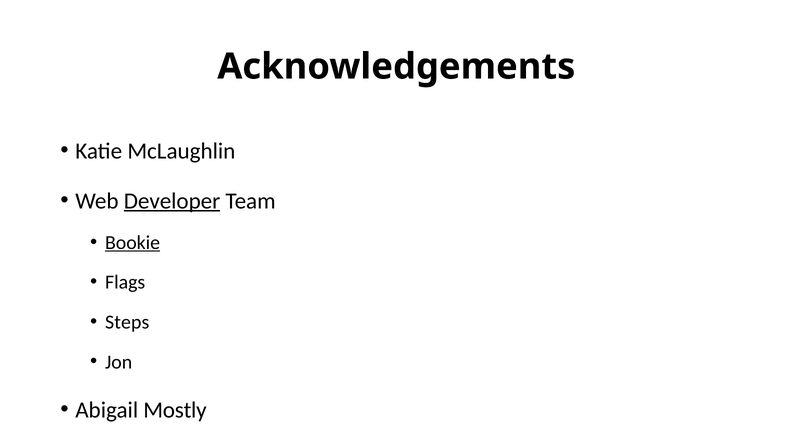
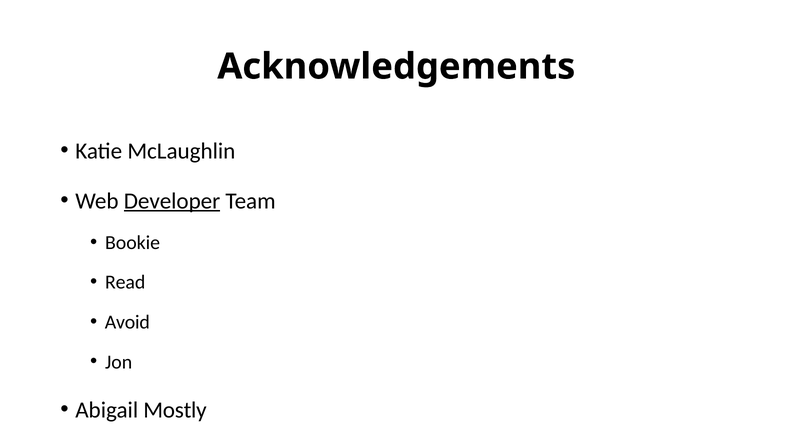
Bookie underline: present -> none (133, 243)
Flags: Flags -> Read (125, 282)
Steps: Steps -> Avoid (127, 322)
